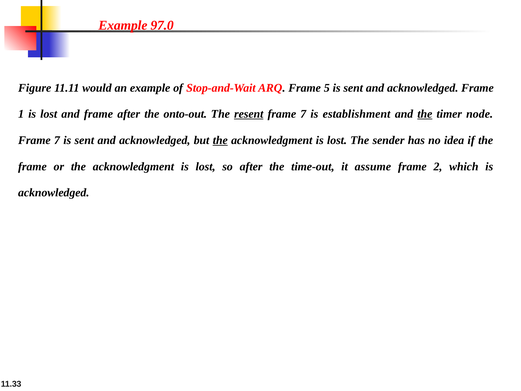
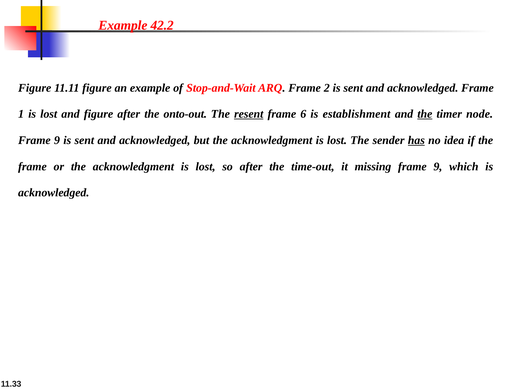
97.0: 97.0 -> 42.2 (162, 25)
11.11 would: would -> figure (97, 88)
5: 5 -> 2 (327, 88)
and frame: frame -> figure (99, 114)
7: 7 -> 6 (303, 114)
7: 7 -> 9 (57, 140)
the underline: present -> none (220, 140)
has underline: none -> present (416, 140)
assume: assume -> missing (373, 166)
2: 2 -> 9 (438, 166)
